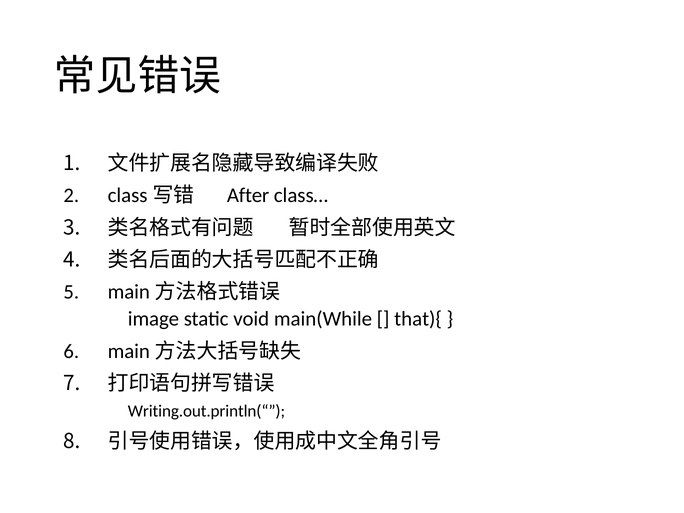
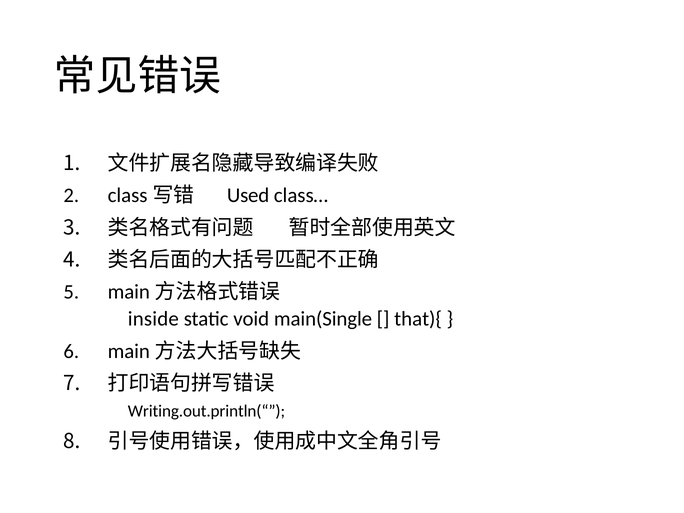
After: After -> Used (248, 196)
image: image -> inside (153, 319)
main(While: main(While -> main(Single (323, 319)
